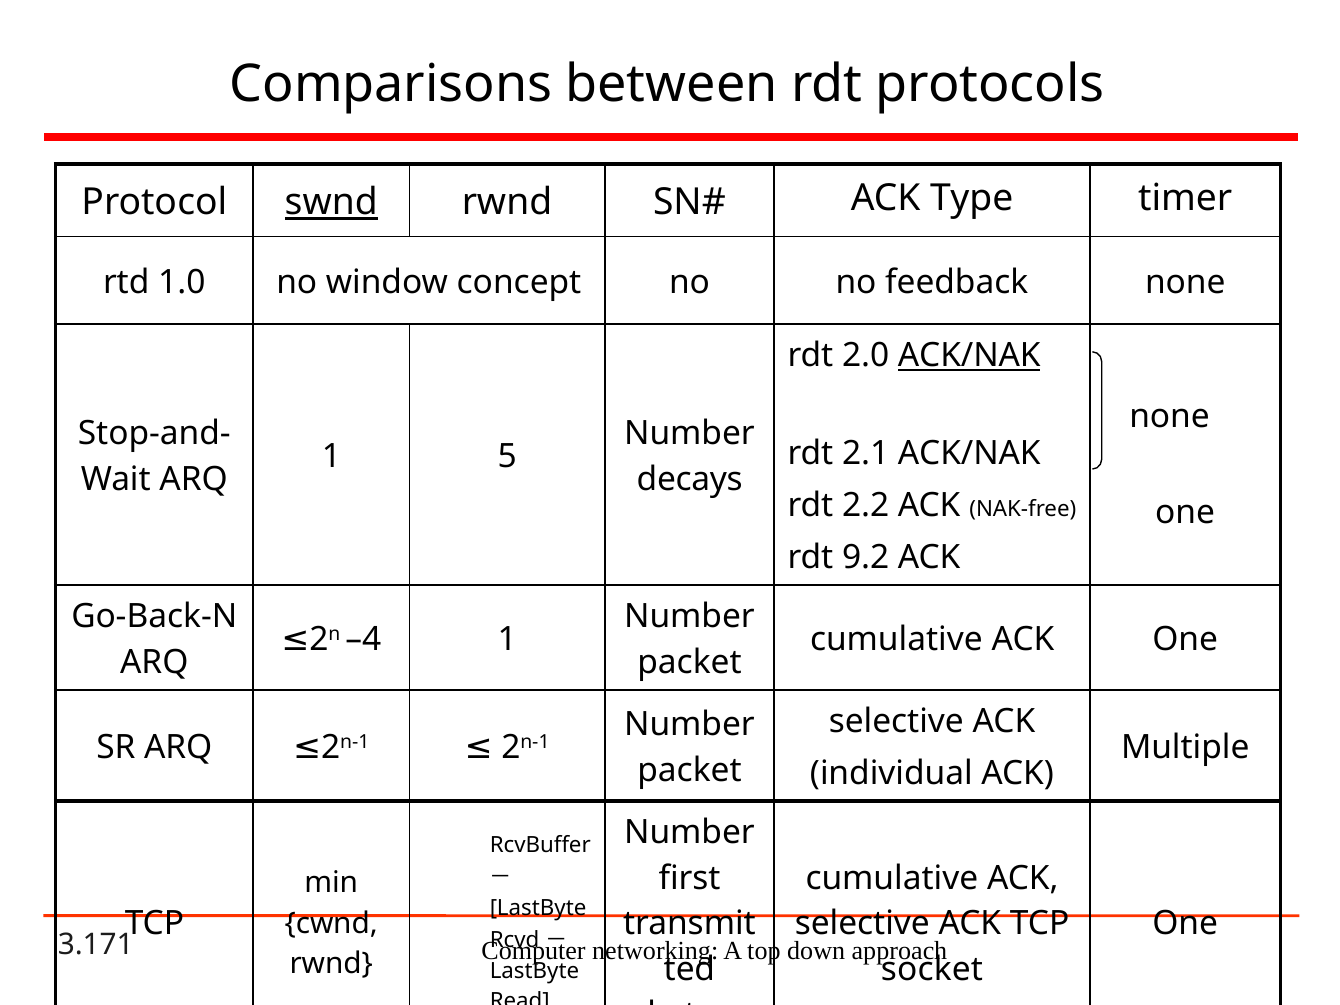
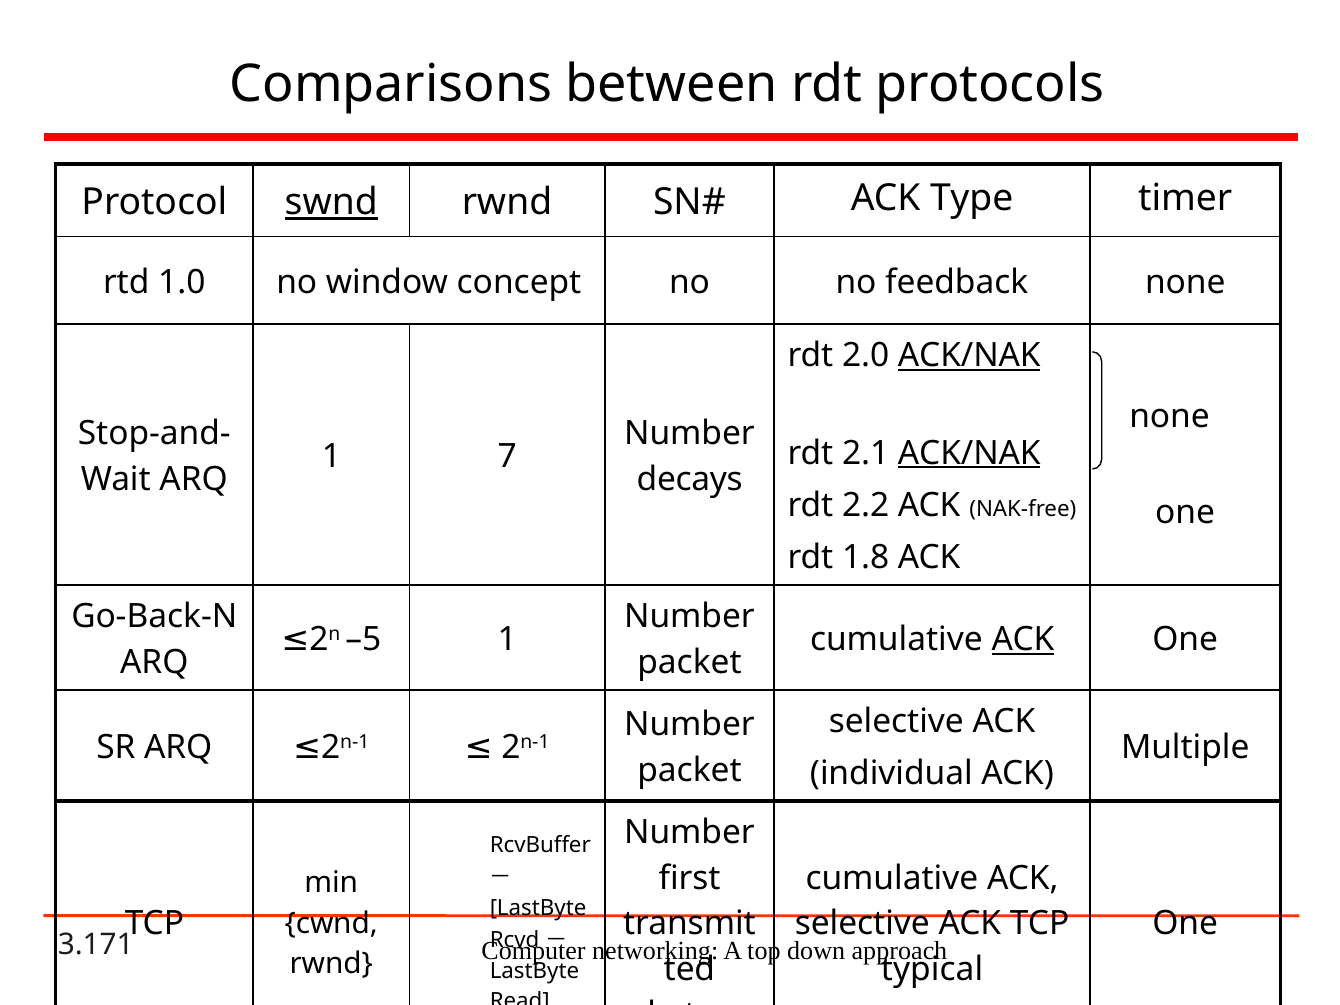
ACK/NAK underline: none -> present (969, 453)
5: 5 -> 7 (507, 456)
9.2: 9.2 -> 1.8 (866, 558)
–4: –4 -> –5 (363, 639)
ACK underline: none -> present (1023, 639)
socket: socket -> typical (932, 969)
